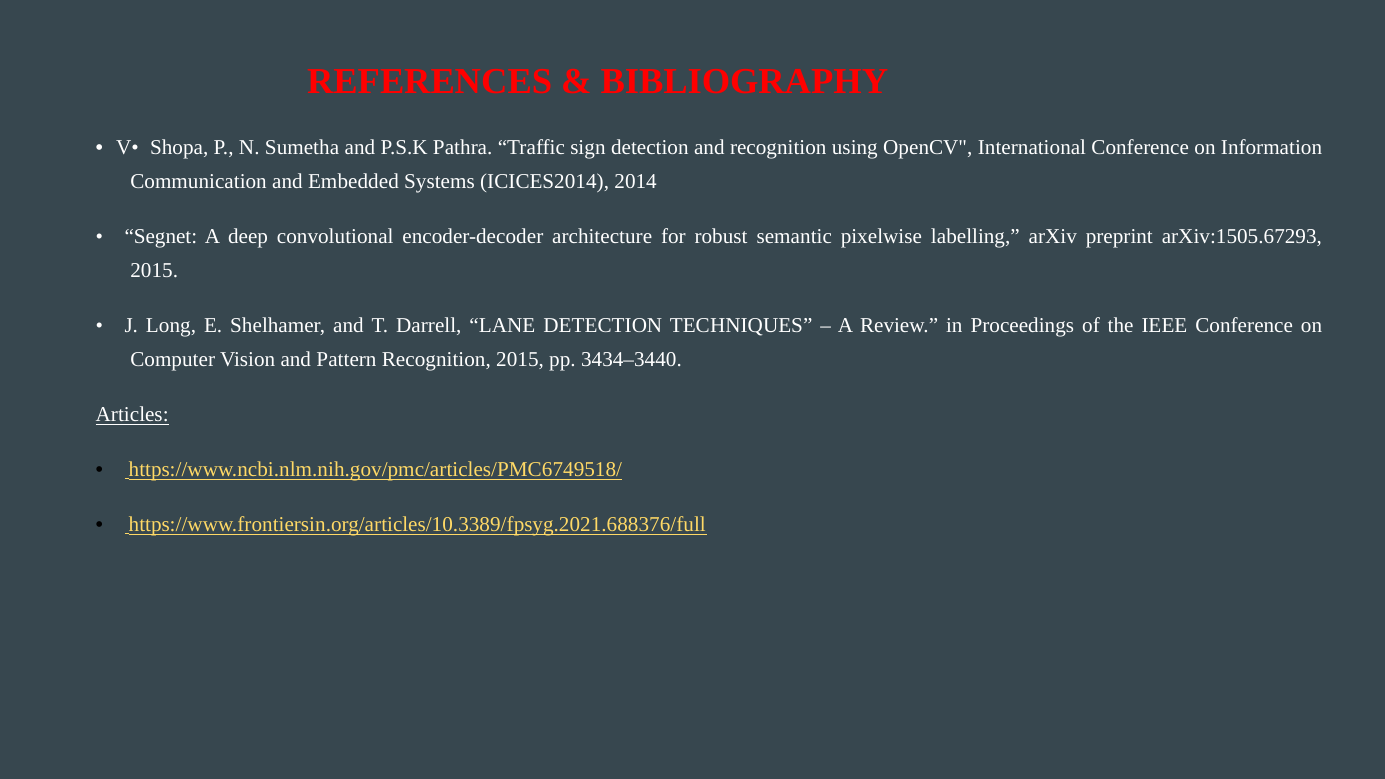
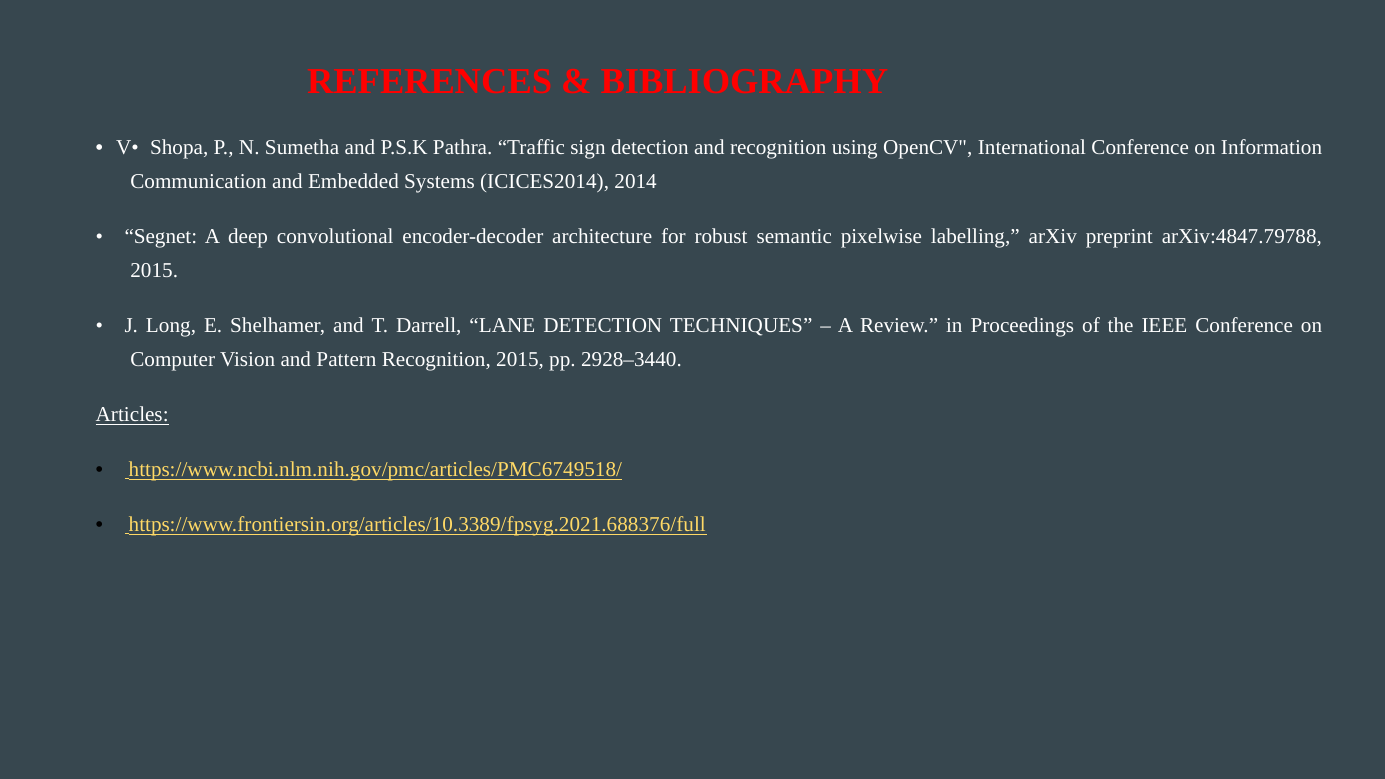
arXiv:1505.67293: arXiv:1505.67293 -> arXiv:4847.79788 (1242, 236)
3434–3440: 3434–3440 -> 2928–3440 (631, 360)
